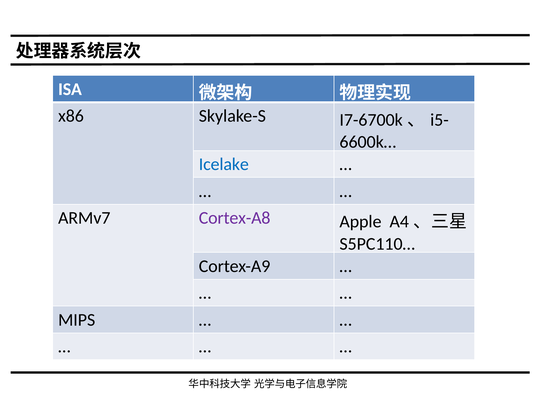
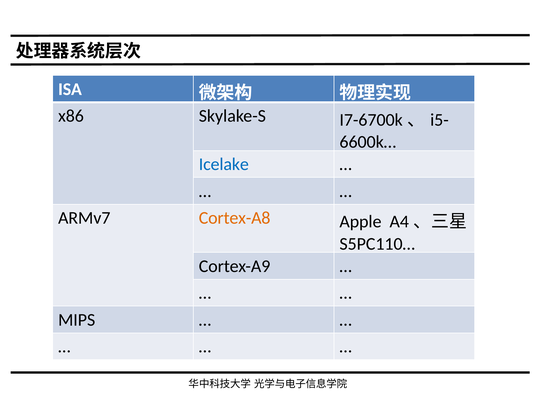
Cortex-A8 colour: purple -> orange (235, 218)
